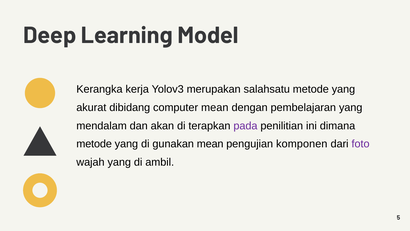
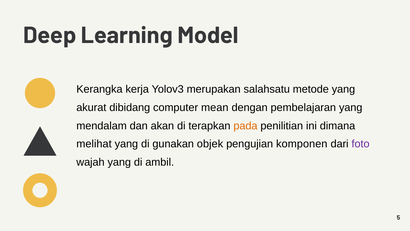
pada colour: purple -> orange (245, 126)
metode: metode -> melihat (94, 144)
gunakan mean: mean -> objek (210, 144)
